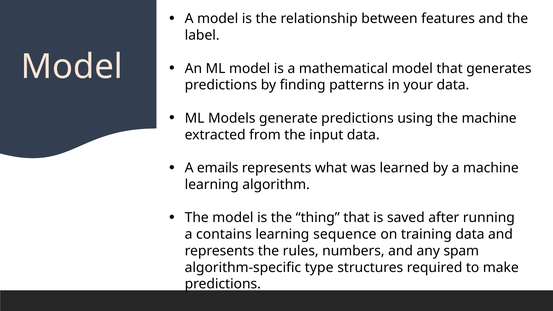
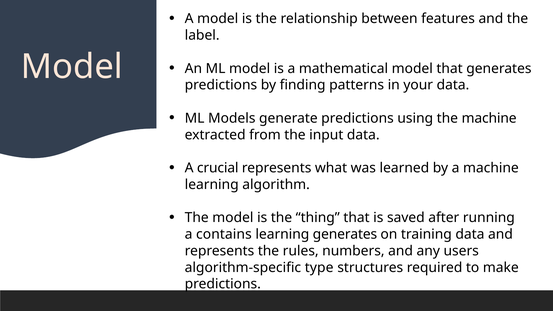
emails: emails -> crucial (218, 168)
learning sequence: sequence -> generates (345, 234)
spam: spam -> users (461, 251)
